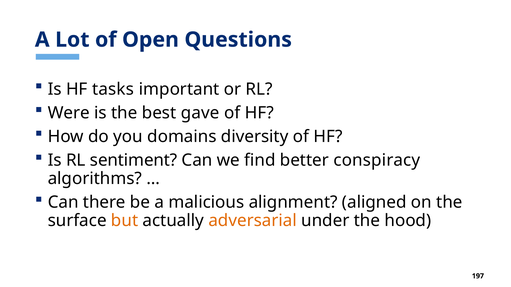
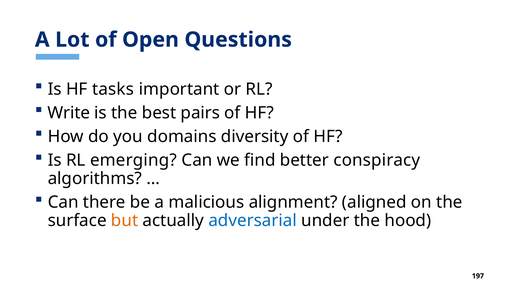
Were: Were -> Write (69, 113)
gave: gave -> pairs (200, 113)
sentiment: sentiment -> emerging (133, 160)
adversarial colour: orange -> blue (253, 221)
